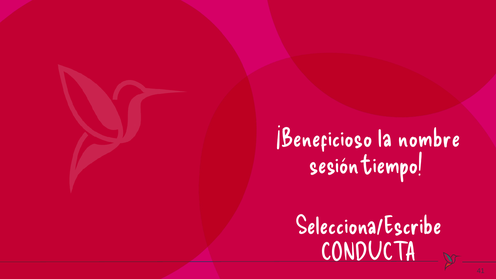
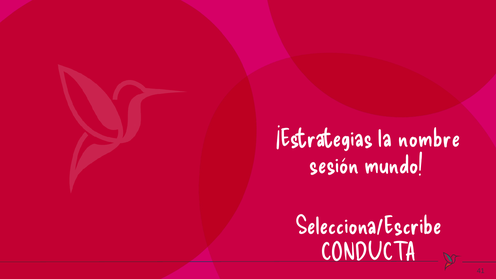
¡Beneficioso: ¡Beneficioso -> ¡Estrategias (324, 139)
tiempo: tiempo -> mundo (394, 165)
